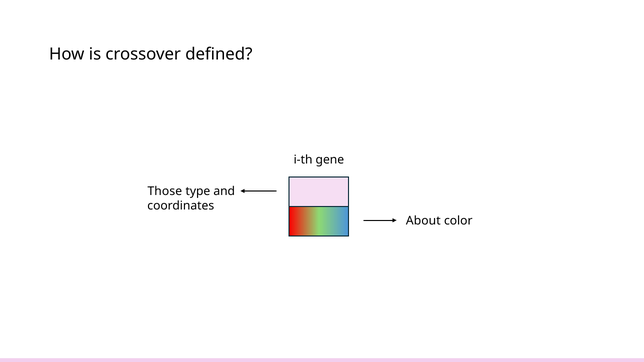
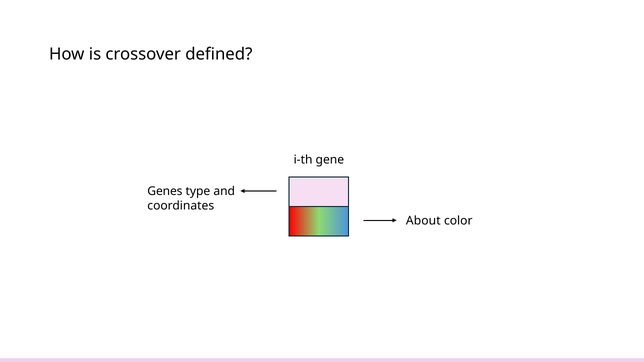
Those: Those -> Genes (165, 191)
